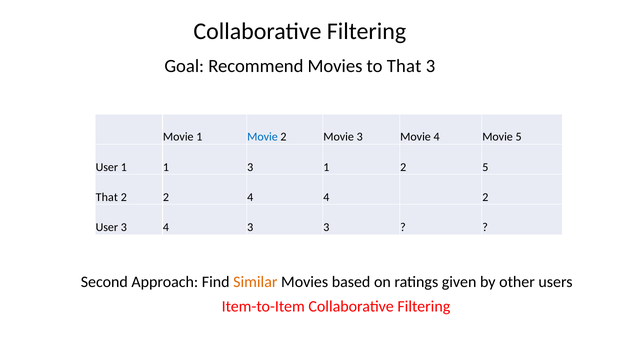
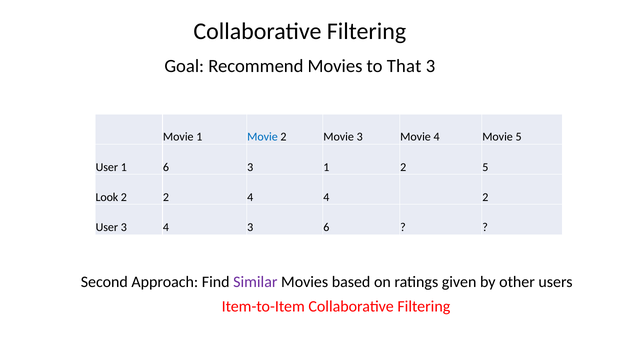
1 1: 1 -> 6 (166, 167)
That: That -> Look (107, 198)
3 3: 3 -> 6 (326, 228)
Similar colour: orange -> purple (255, 282)
